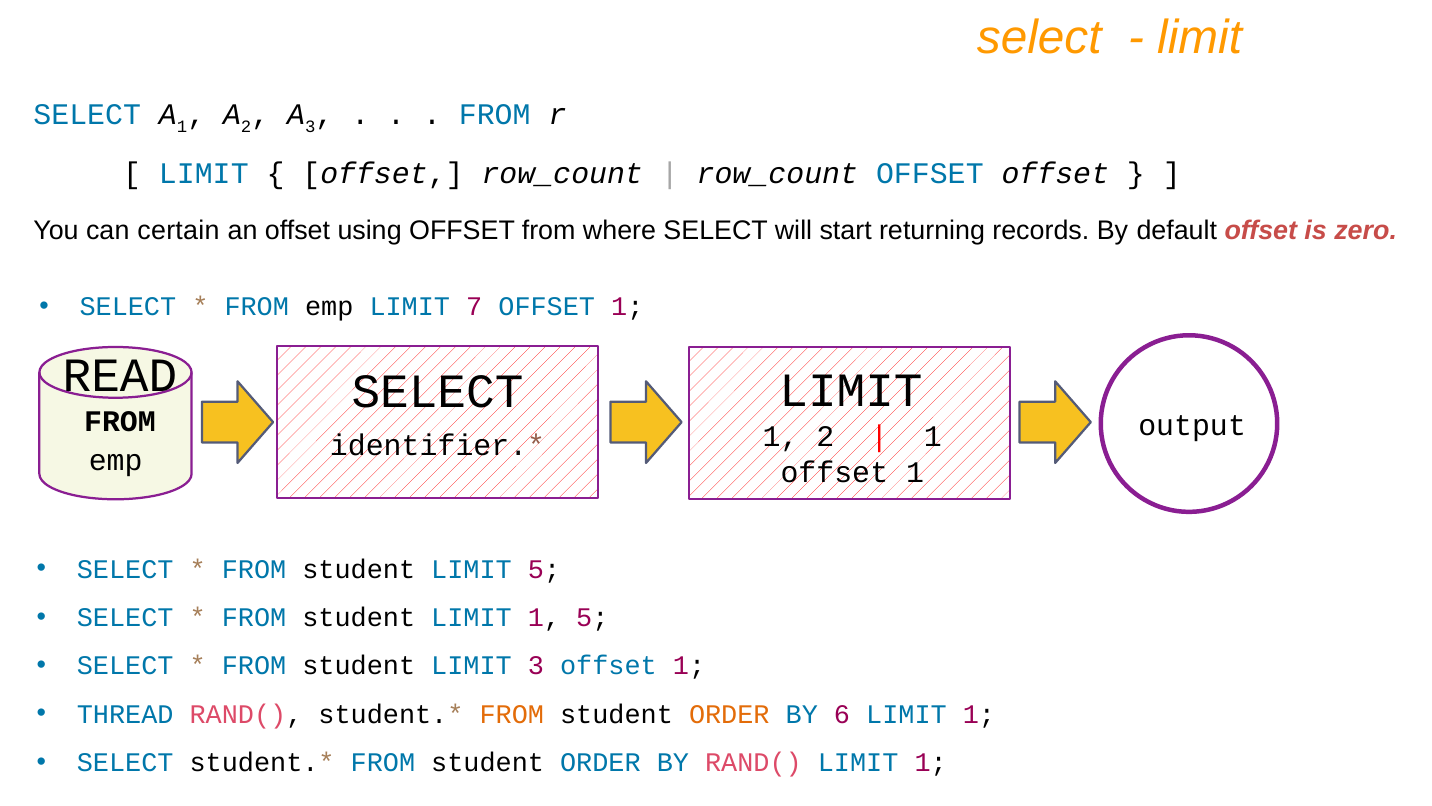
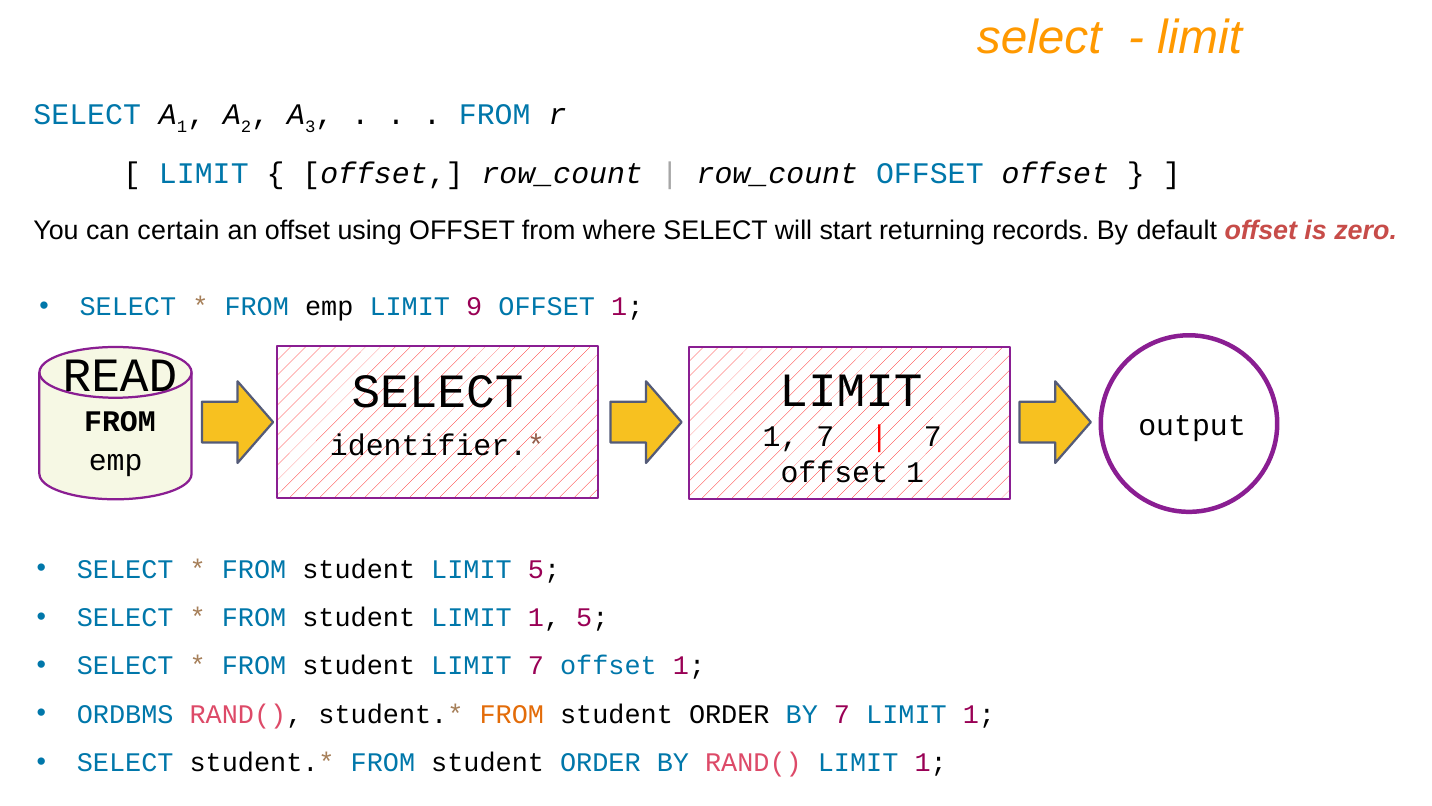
7: 7 -> 9 (474, 307)
1 2: 2 -> 7 (825, 437)
1: 1 -> 7 (933, 437)
LIMIT 3: 3 -> 7 (536, 666)
THREAD: THREAD -> ORDBMS (125, 714)
ORDER colour: orange -> black (729, 714)
BY 6: 6 -> 7 (842, 714)
